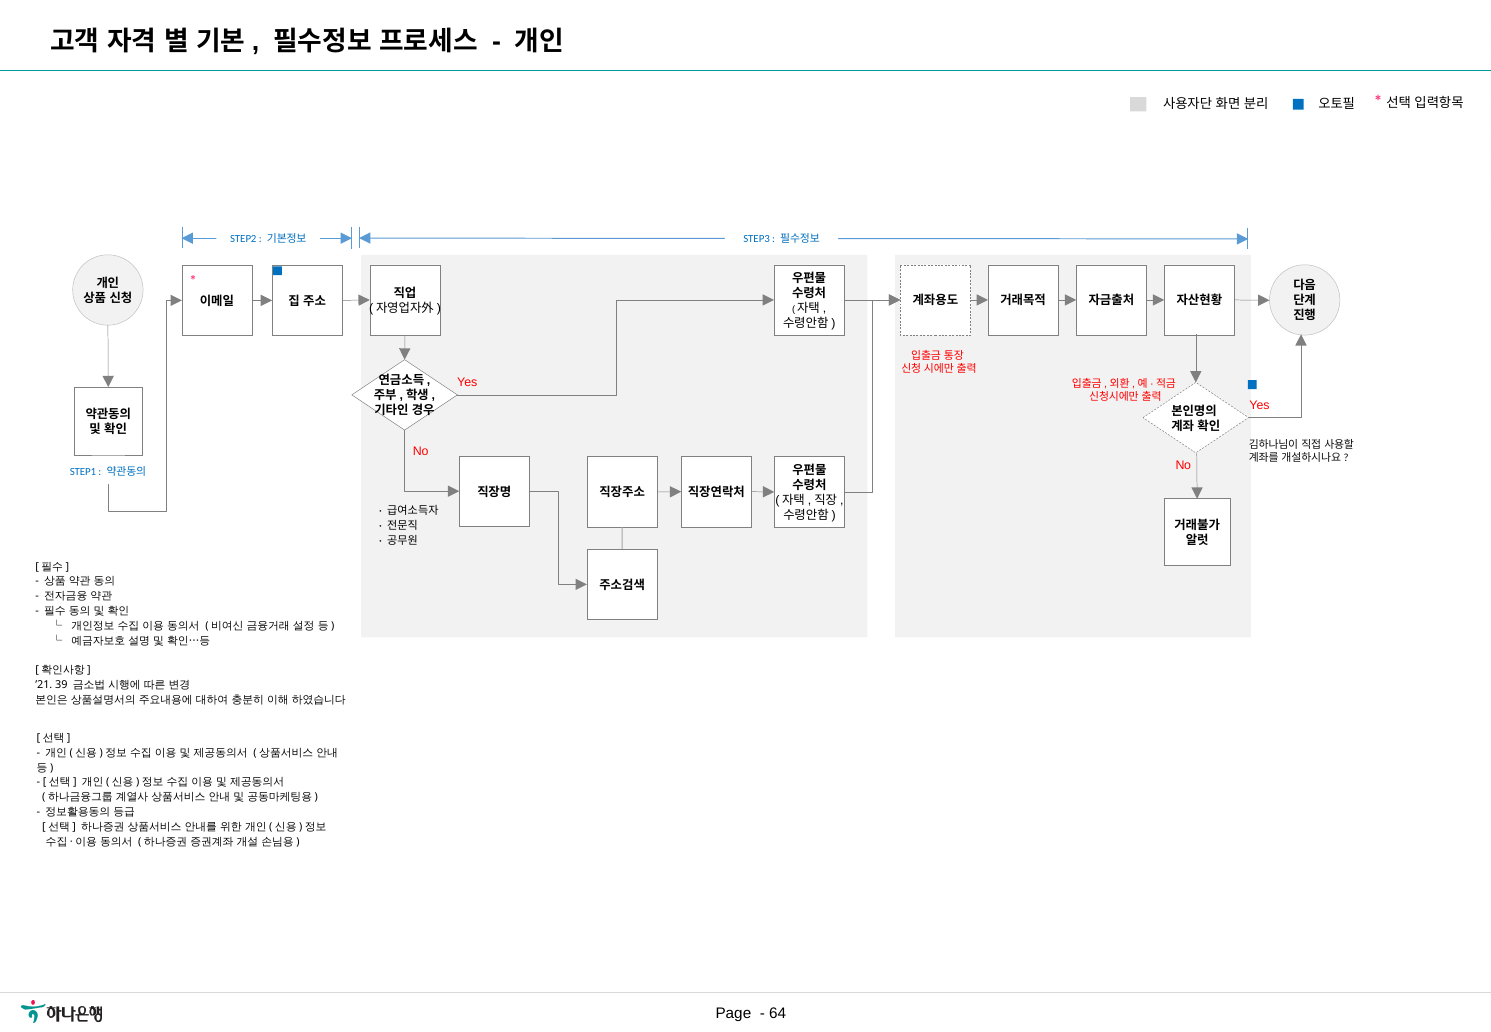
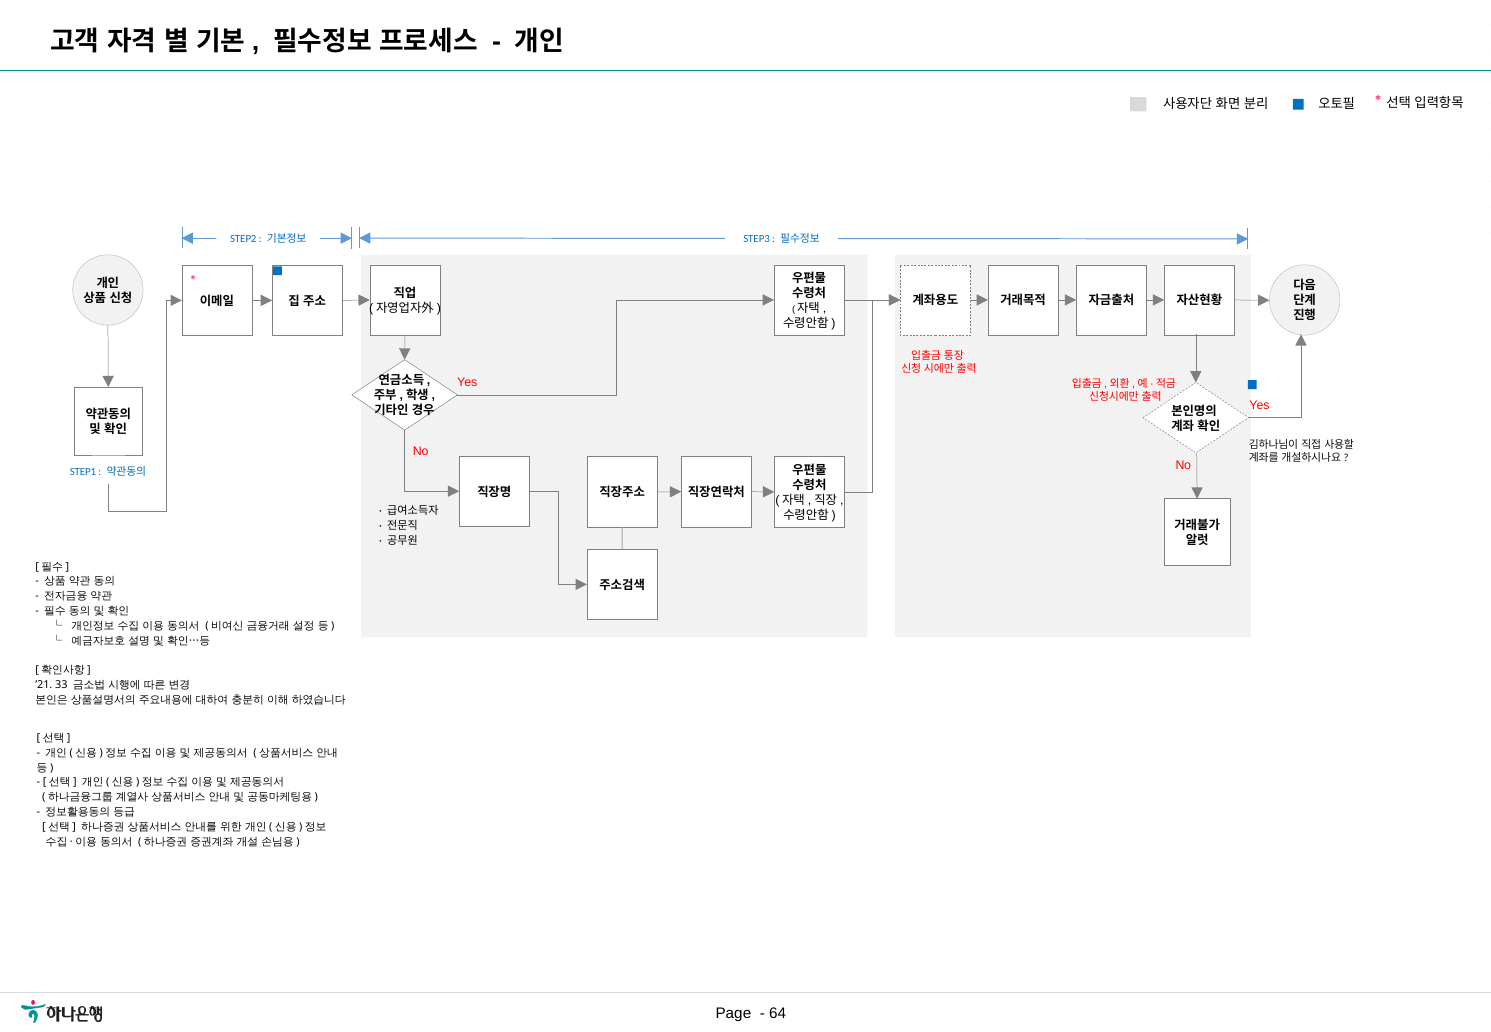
39: 39 -> 33 (61, 685)
